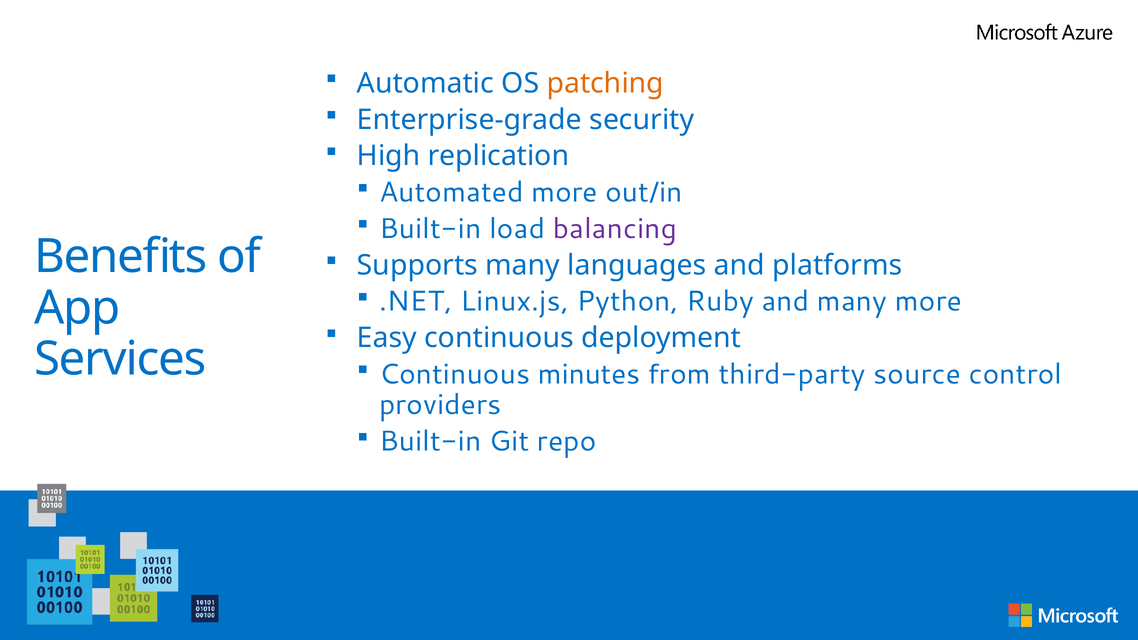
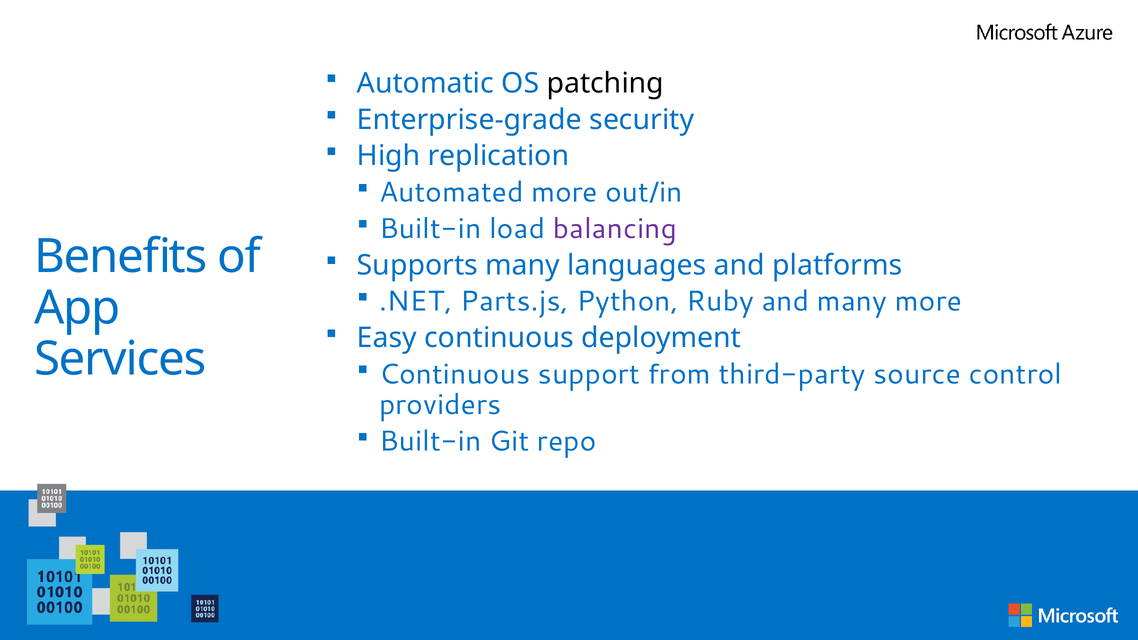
patching colour: orange -> black (605, 83)
Linux.js: Linux.js -> Parts.js (515, 302)
minutes: minutes -> support (589, 375)
